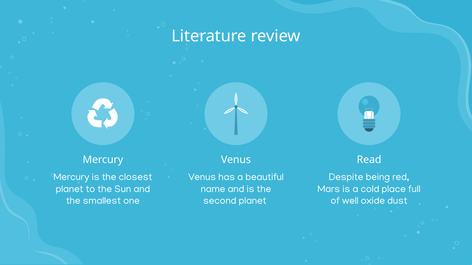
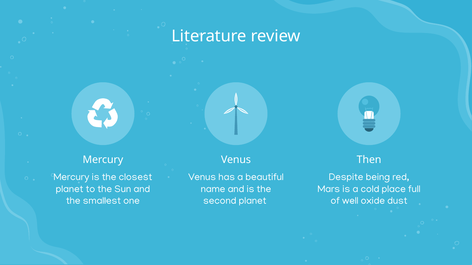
Read: Read -> Then (369, 160)
